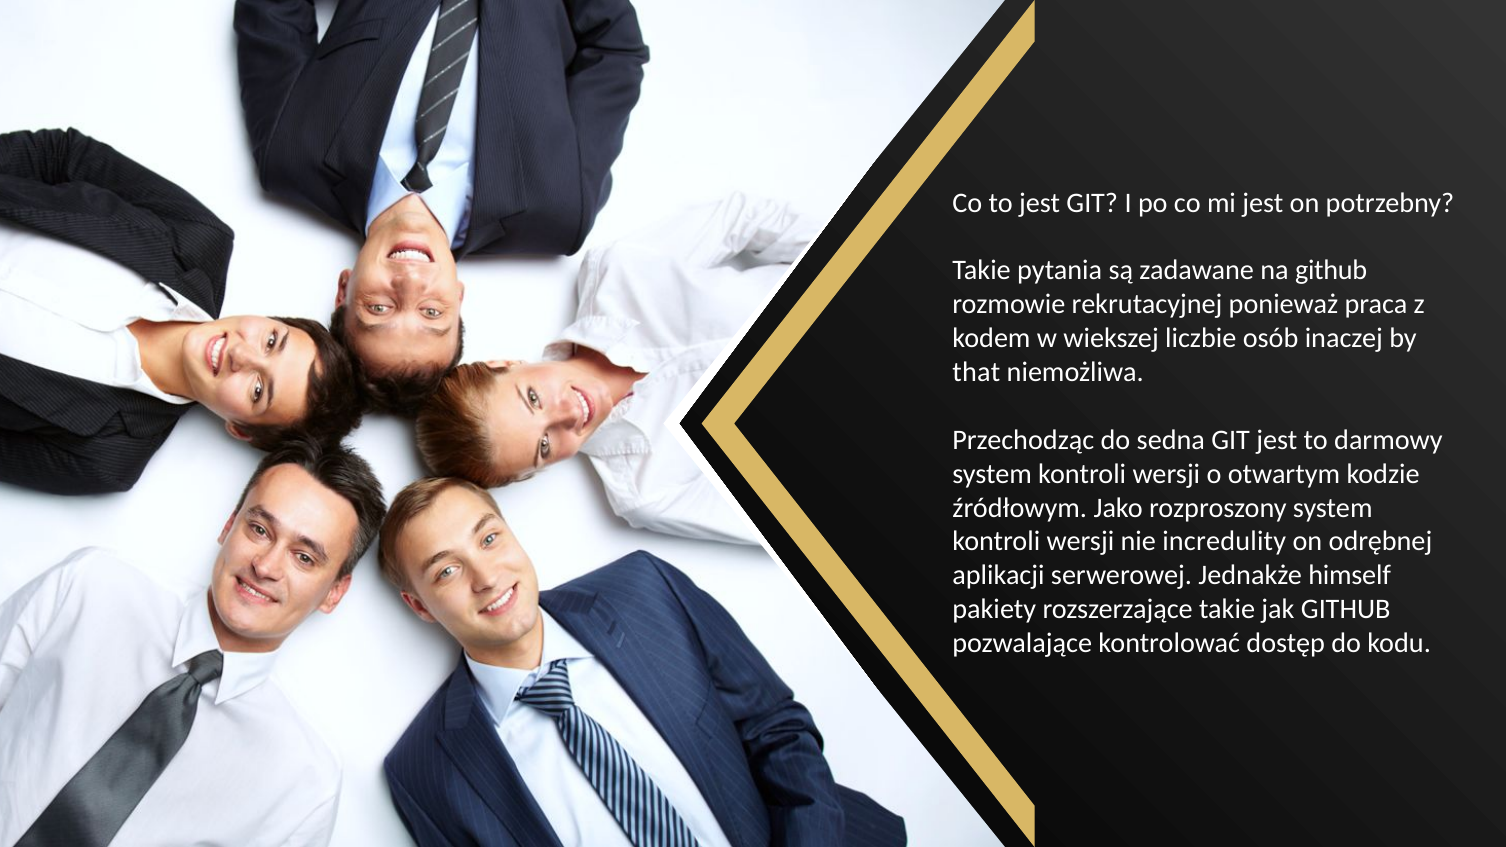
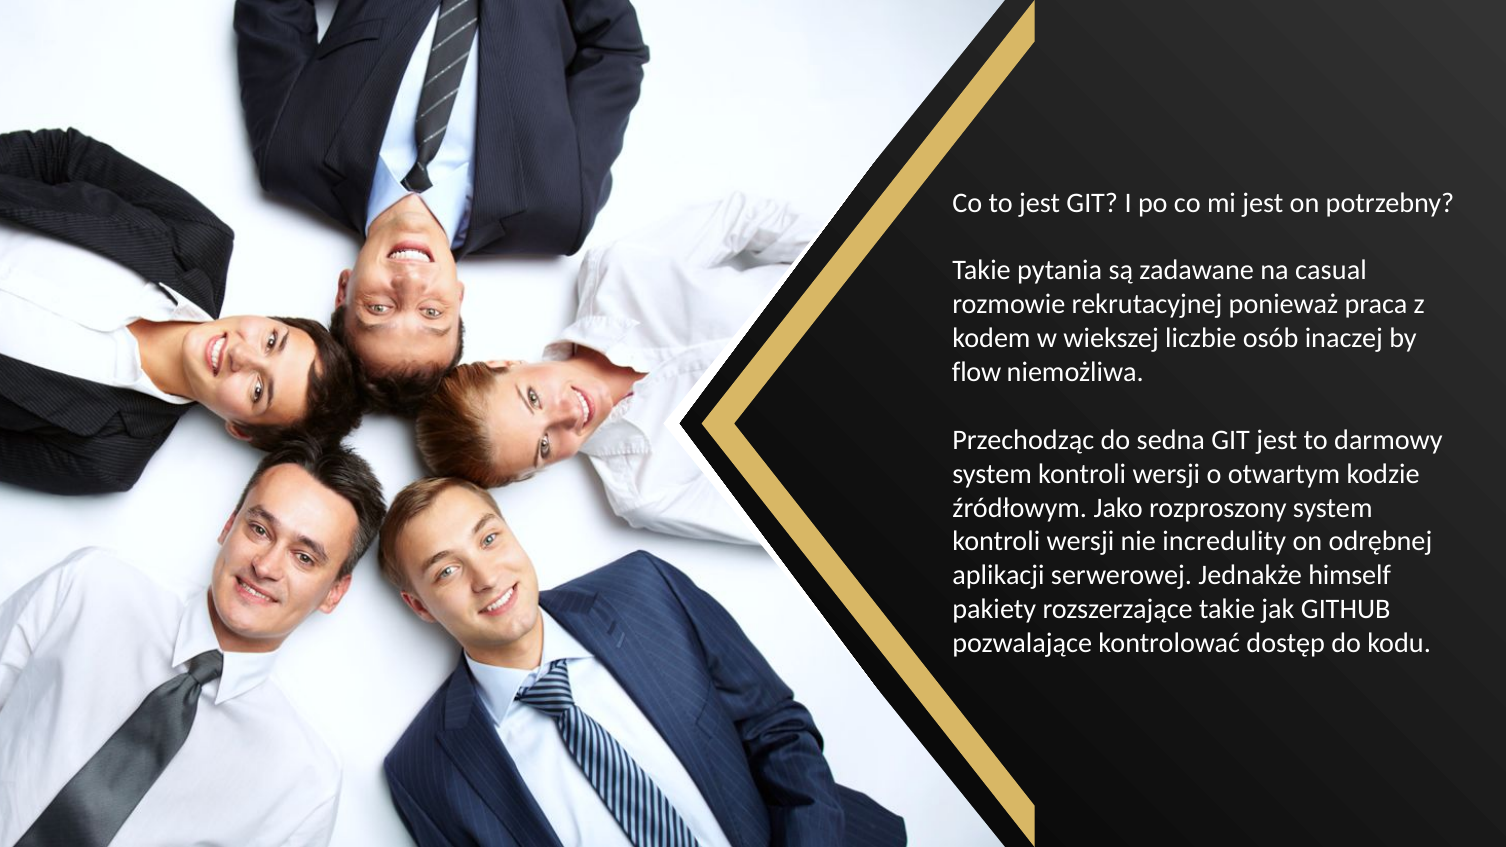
na github: github -> casual (1331, 271)
that: that -> flow (977, 372)
